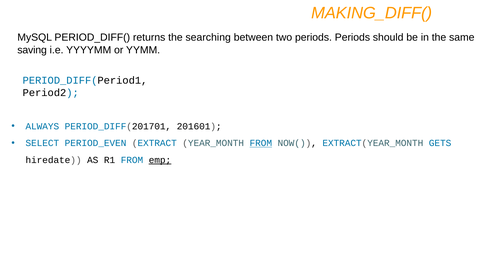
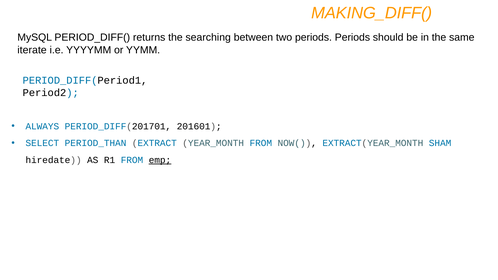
saving: saving -> iterate (32, 50)
PERIOD_EVEN: PERIOD_EVEN -> PERIOD_THAN (96, 143)
FROM underline: present -> none (261, 143)
GETS: GETS -> SHAM (440, 143)
